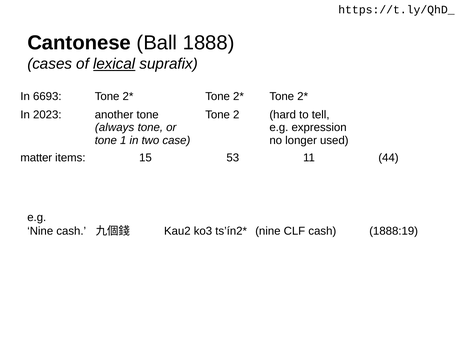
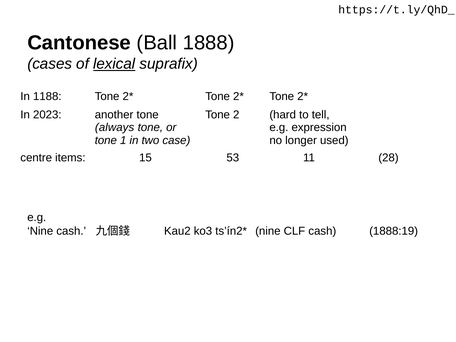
6693: 6693 -> 1188 (47, 96)
matter: matter -> centre (36, 158)
44: 44 -> 28 (388, 158)
